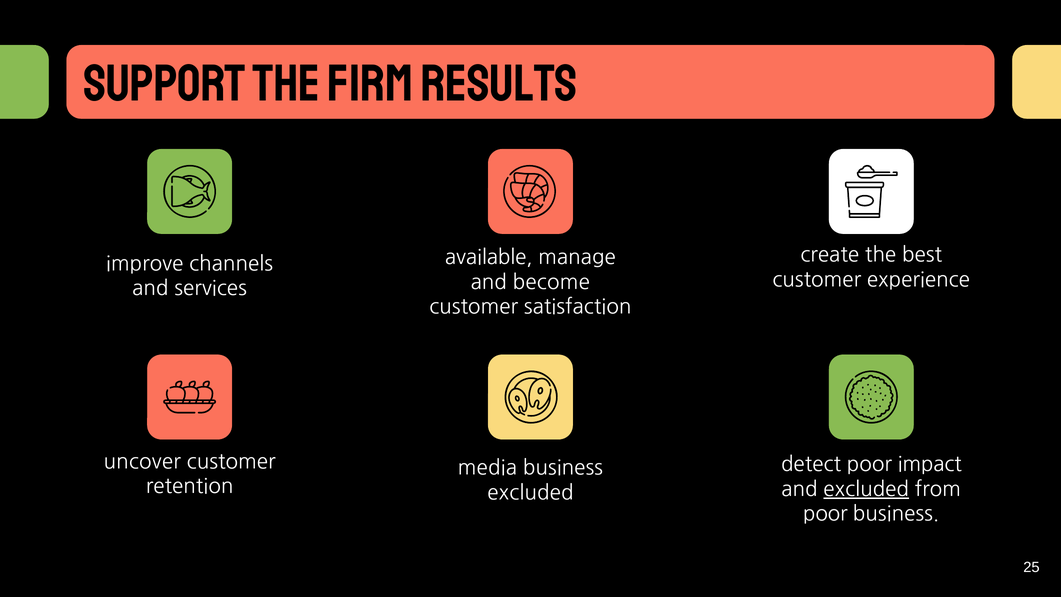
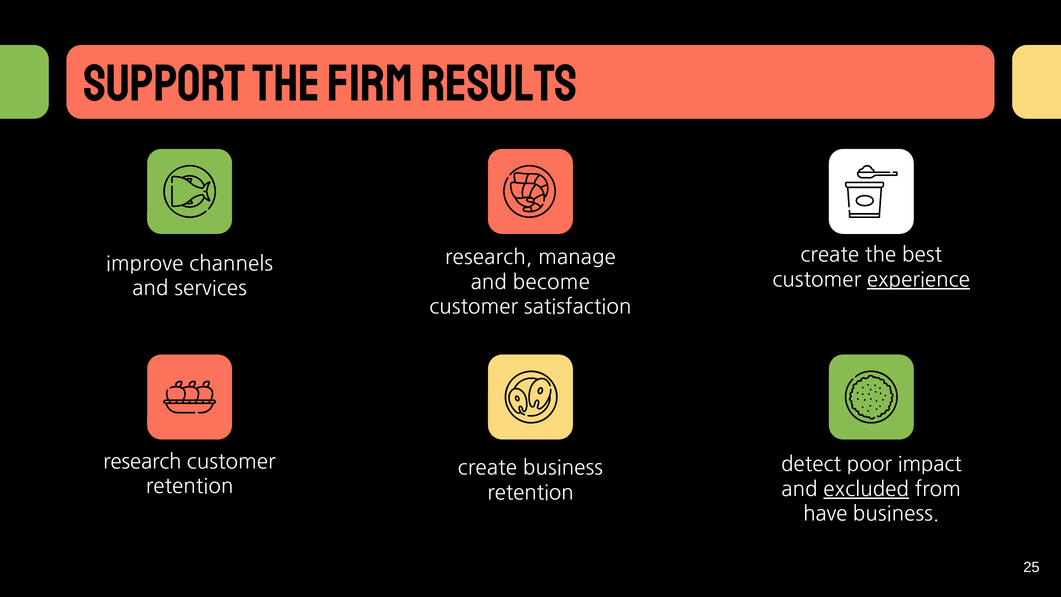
available: available -> research (489, 257)
experience underline: none -> present (918, 280)
uncover: uncover -> research (142, 462)
media: media -> create (487, 468)
excluded: excluded -> retention (531, 493)
poor: poor -> have (825, 514)
